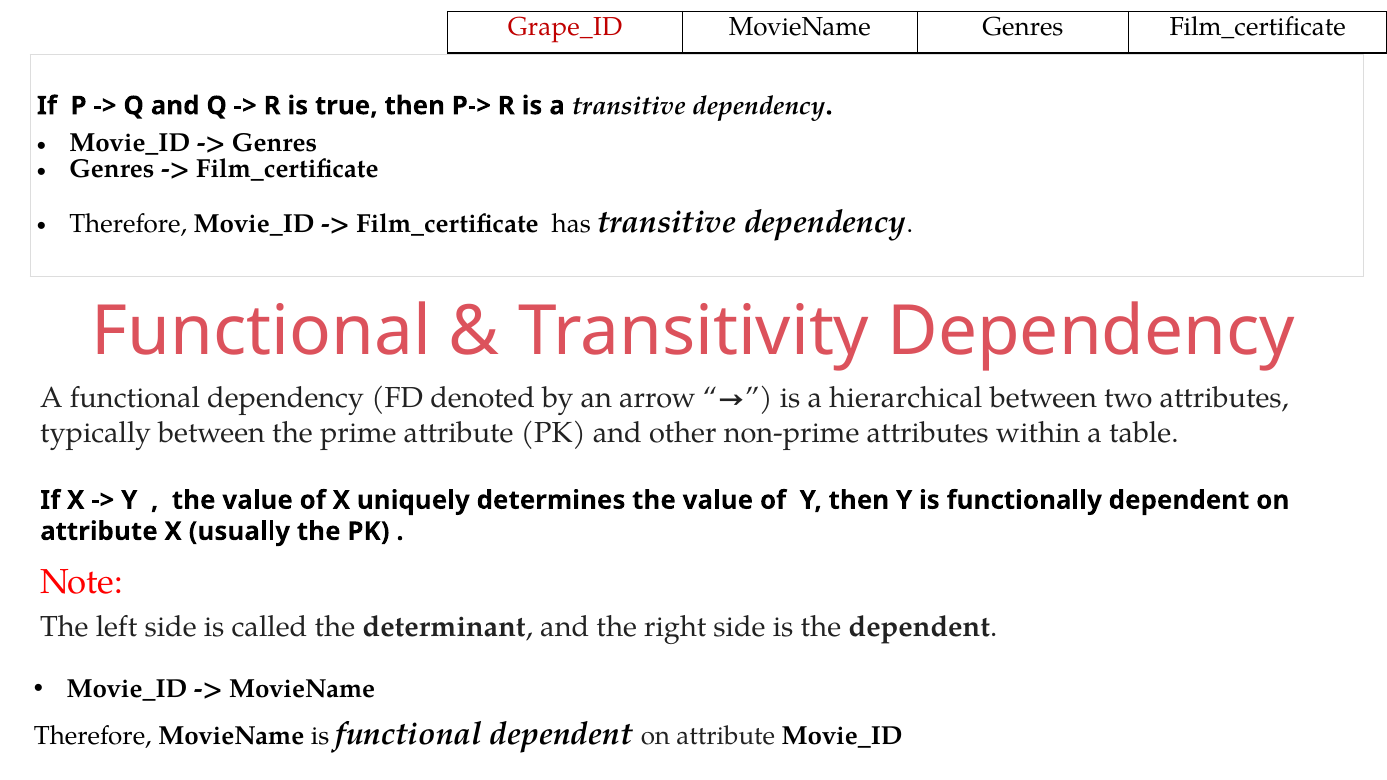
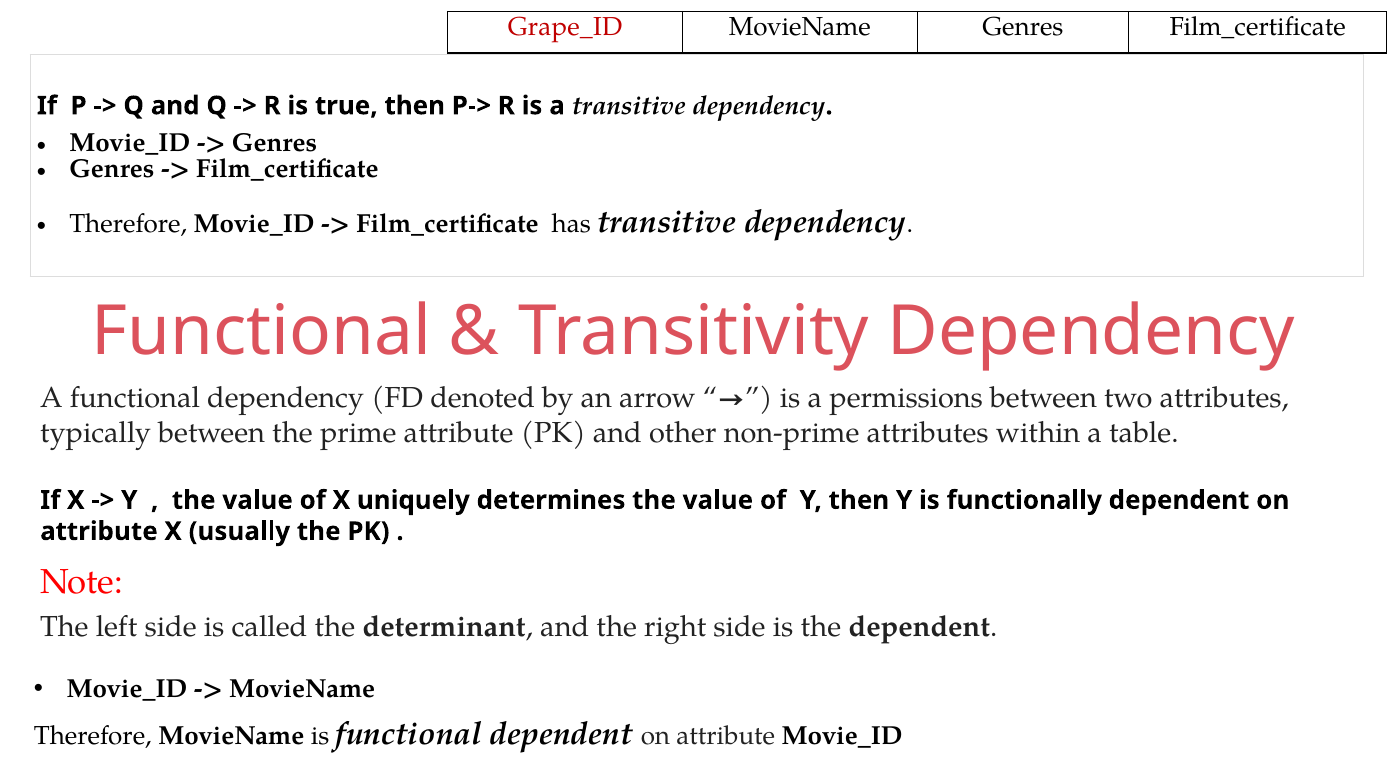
hierarchical: hierarchical -> permissions (906, 398)
